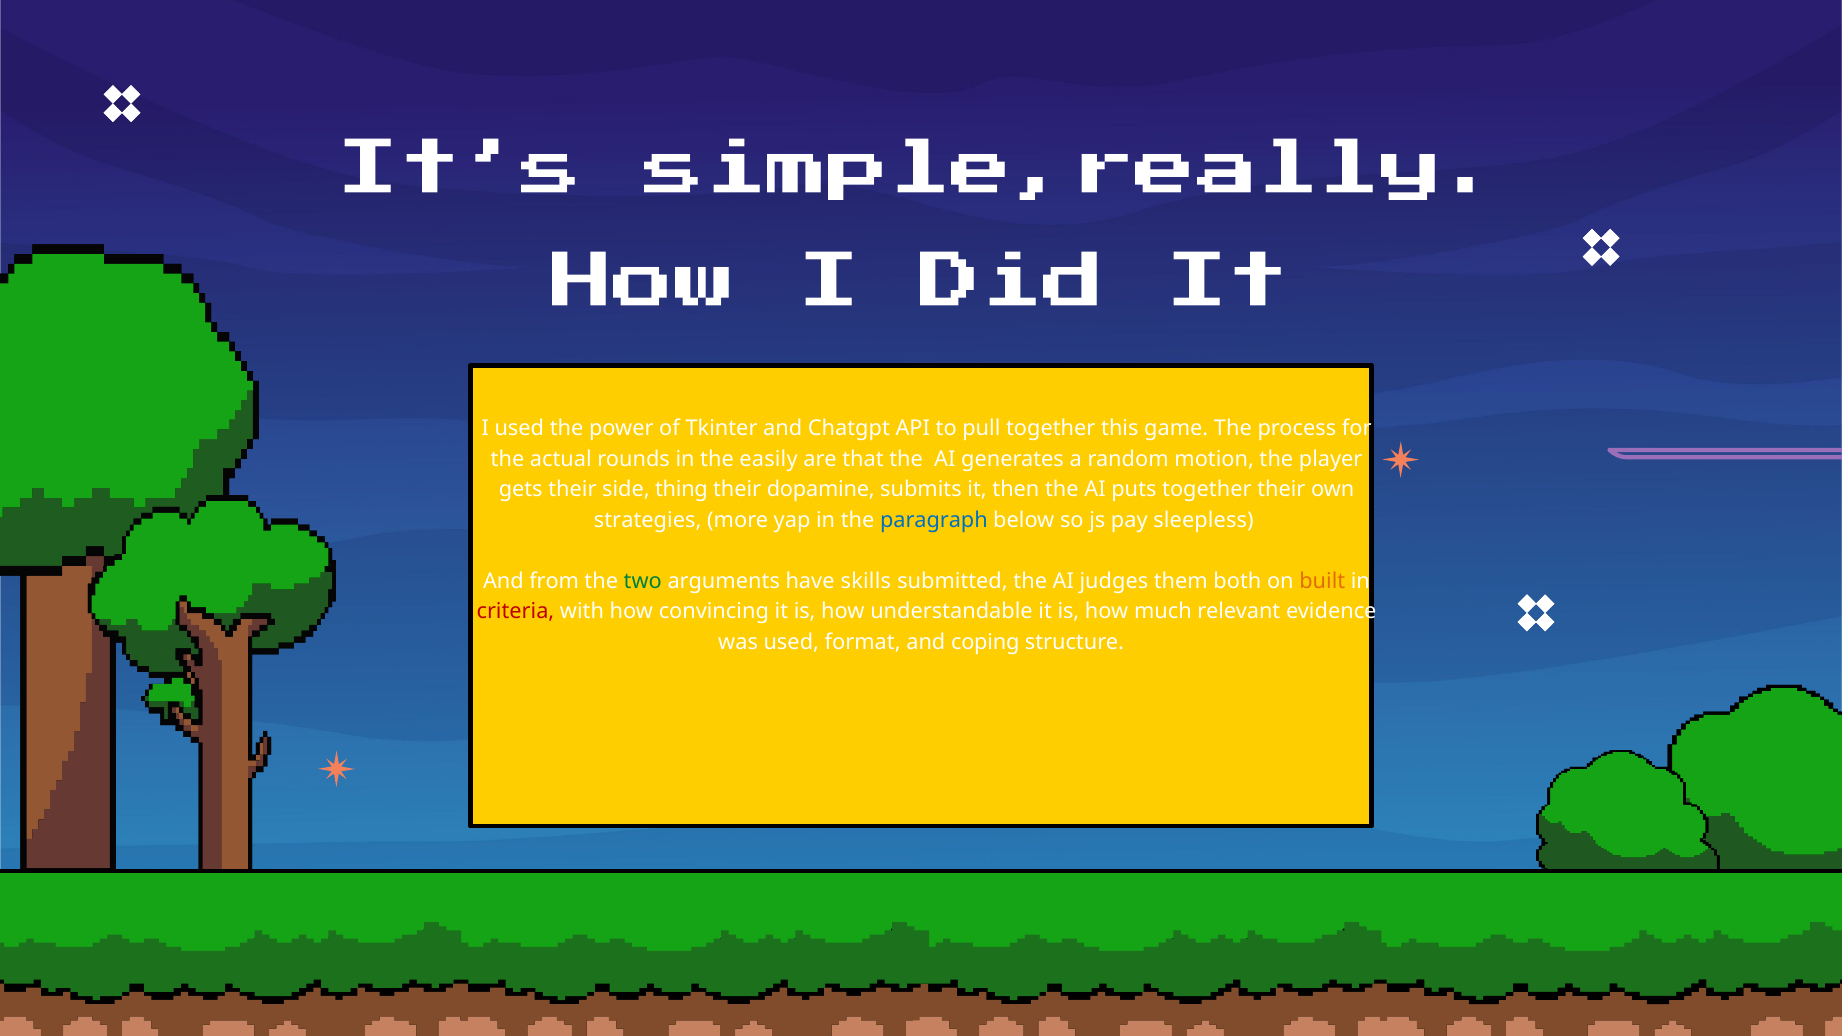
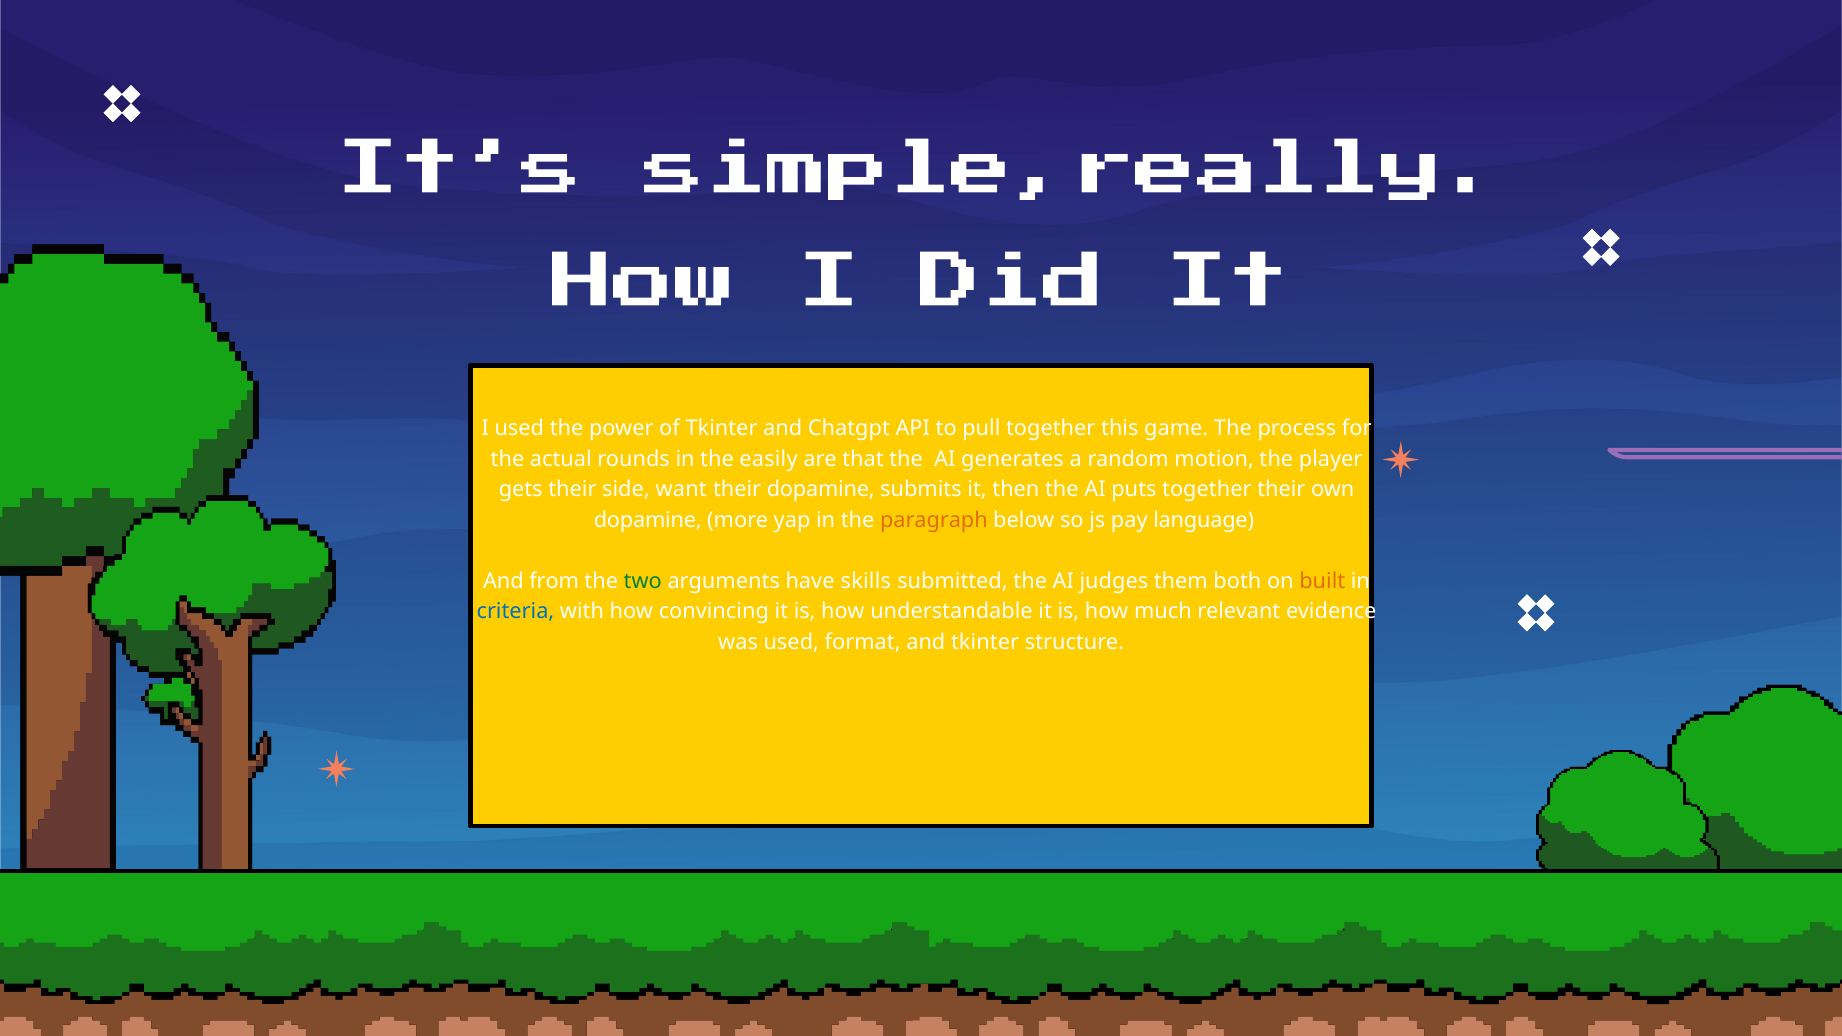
thing: thing -> want (681, 490)
strategies: strategies -> dopamine (648, 520)
paragraph colour: blue -> orange (934, 520)
sleepless: sleepless -> language (1204, 520)
criteria colour: red -> blue (515, 612)
and coping: coping -> tkinter (985, 642)
